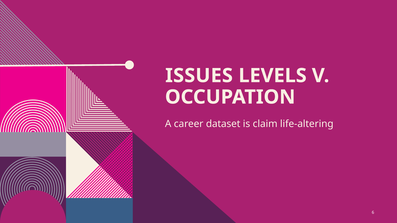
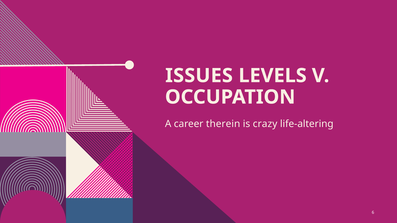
dataset: dataset -> therein (223, 124)
claim: claim -> crazy (265, 124)
